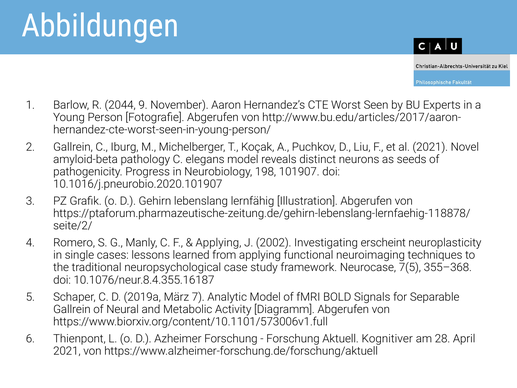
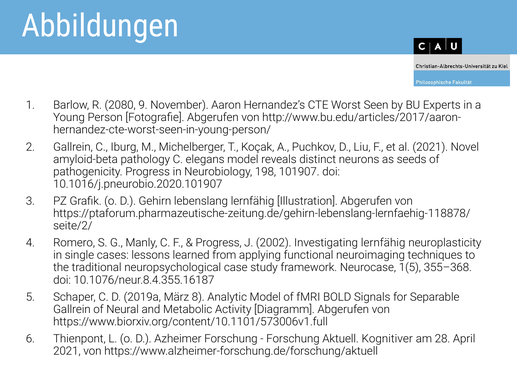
2044: 2044 -> 2080 (120, 105)
Applying: Applying -> Progress (219, 243)
Investigating erscheint: erscheint -> lernfähig (383, 243)
7(5: 7(5 -> 1(5 (410, 267)
7: 7 -> 8 (198, 297)
